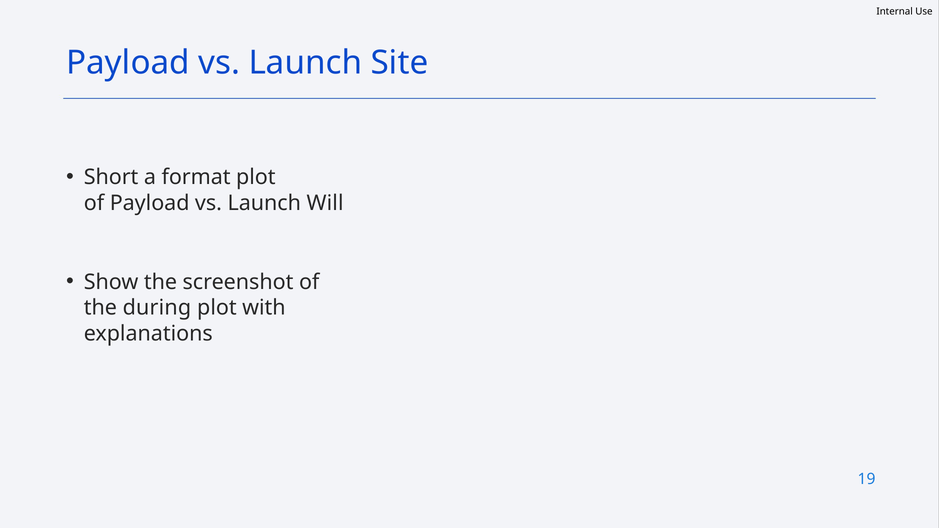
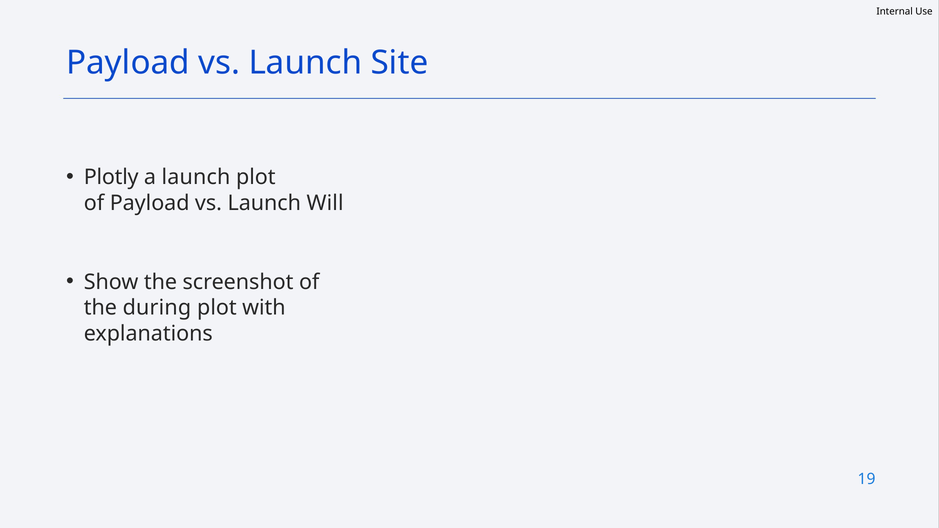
Short: Short -> Plotly (111, 177)
a format: format -> launch (196, 177)
